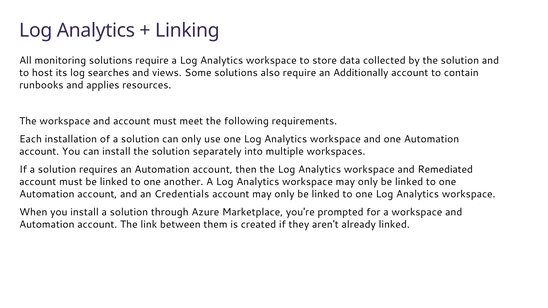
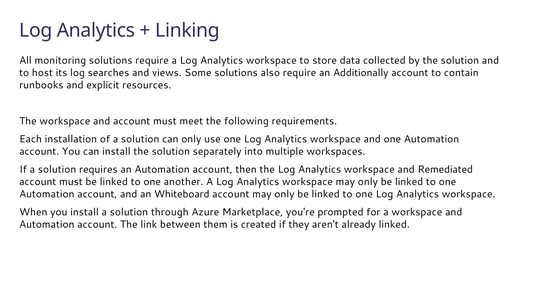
applies: applies -> explicit (103, 85)
Credentials: Credentials -> Whiteboard (182, 194)
